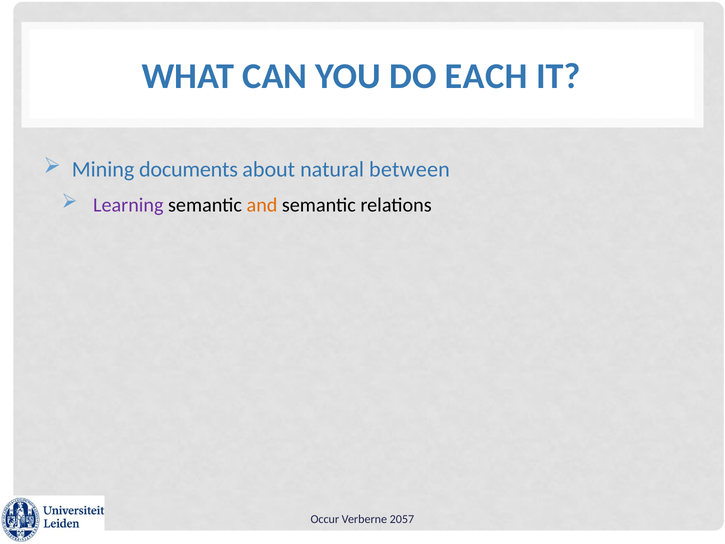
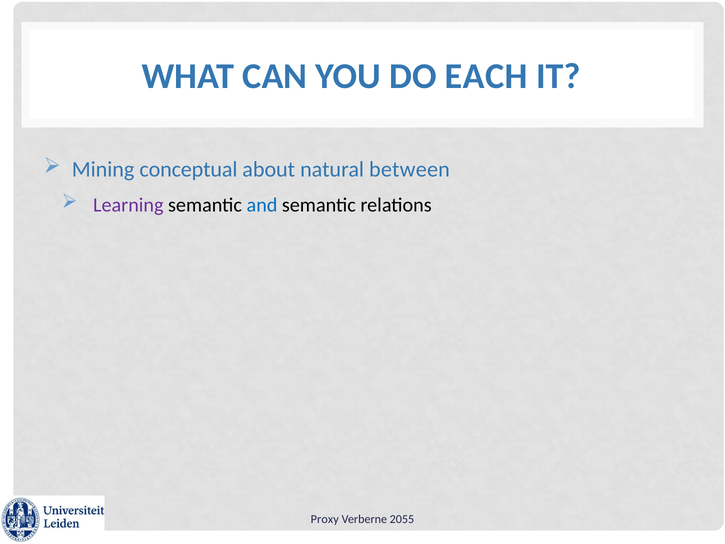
documents: documents -> conceptual (188, 169)
and colour: orange -> blue (262, 205)
Occur: Occur -> Proxy (325, 519)
2057: 2057 -> 2055 (402, 519)
